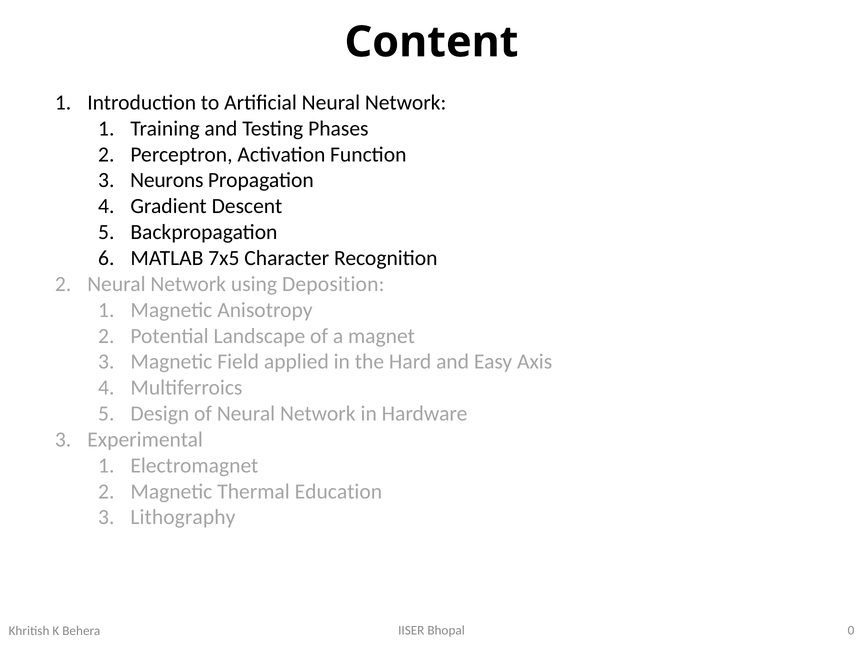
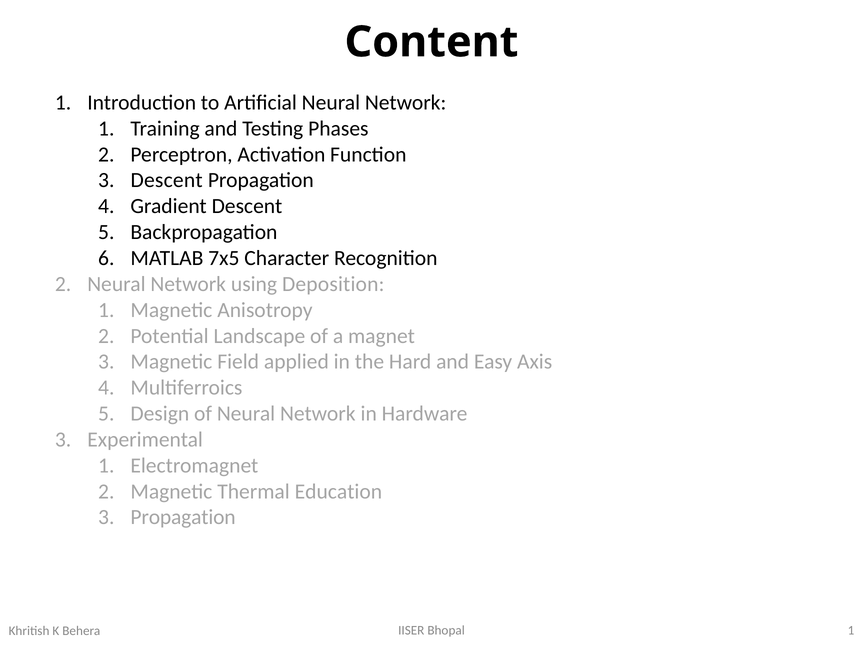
Neurons: Neurons -> Descent (167, 180)
Lithography: Lithography -> Propagation (183, 517)
Bhopal 0: 0 -> 1 (851, 630)
